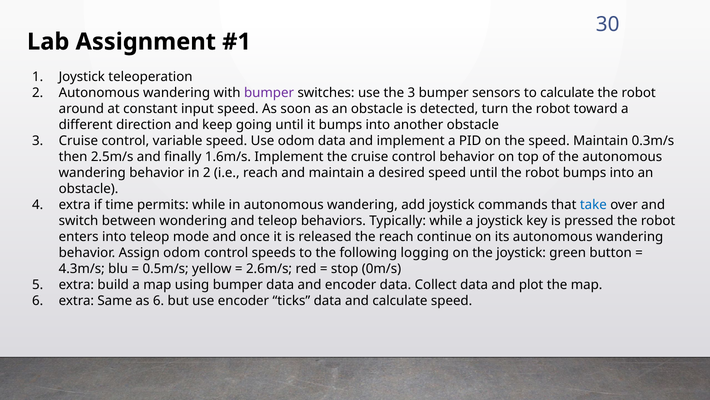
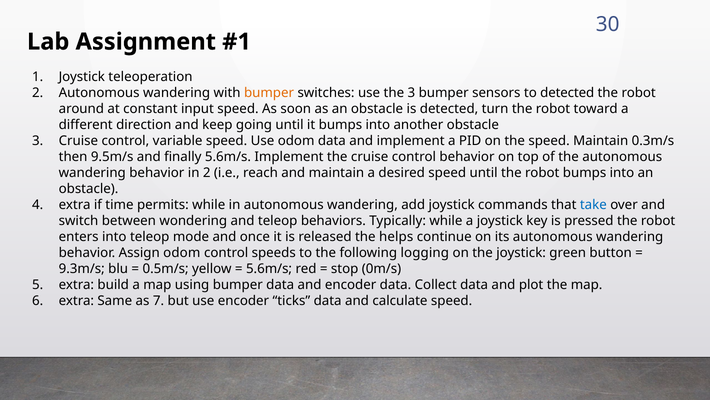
bumper colour: purple -> orange (269, 93)
to calculate: calculate -> detected (567, 93)
2.5m/s: 2.5m/s -> 9.5m/s (112, 156)
finally 1.6m/s: 1.6m/s -> 5.6m/s (228, 156)
the reach: reach -> helps (396, 236)
4.3m/s: 4.3m/s -> 9.3m/s (82, 268)
2.6m/s: 2.6m/s -> 5.6m/s (269, 268)
as 6: 6 -> 7 (159, 300)
